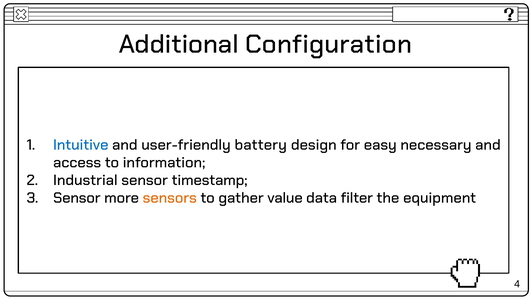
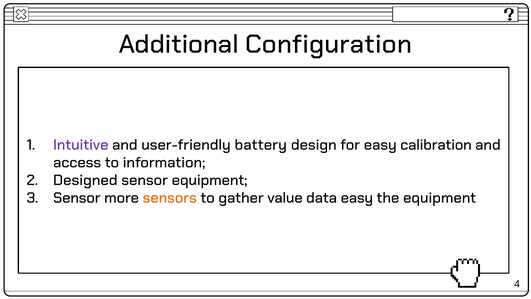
Intuitive colour: blue -> purple (81, 145)
necessary: necessary -> calibration (436, 145)
Industrial: Industrial -> Designed (85, 180)
sensor timestamp: timestamp -> equipment (210, 180)
data filter: filter -> easy (357, 198)
